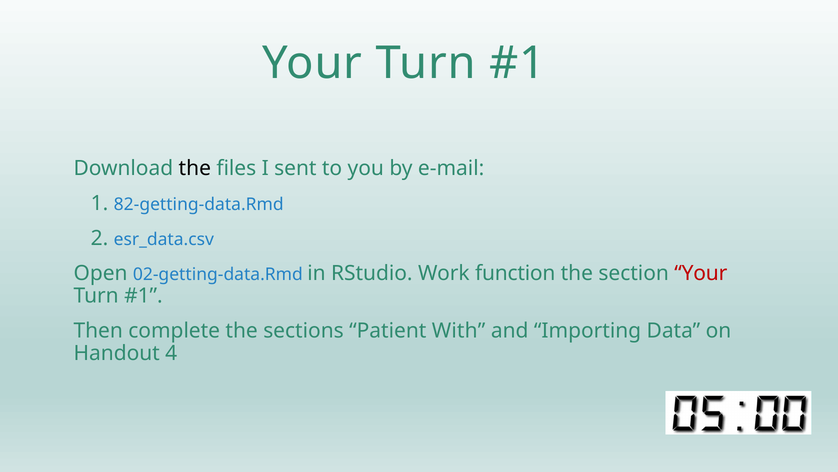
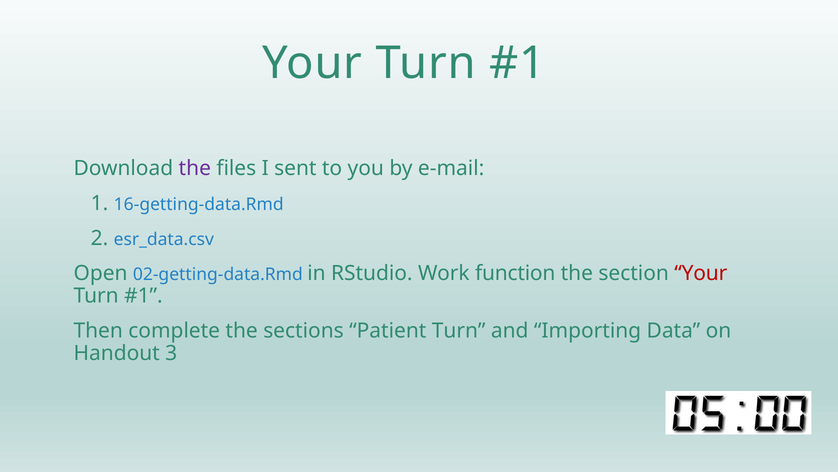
the colour: black -> purple (195, 168)
82-getting-data.Rmd: 82-getting-data.Rmd -> 16-getting-data.Rmd (199, 204)
Patient With: With -> Turn (459, 330)
4: 4 -> 3 (171, 353)
